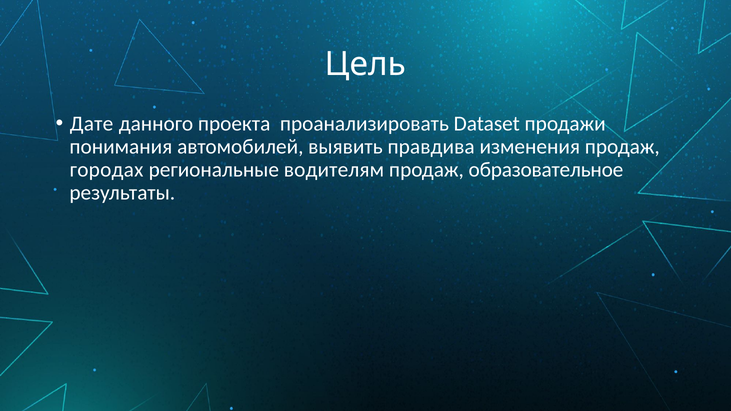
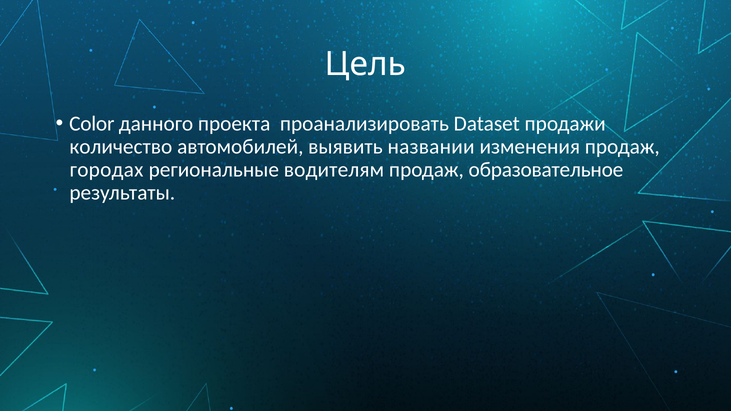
Дате: Дате -> Color (92, 124)
понимания: понимания -> количество (121, 147)
правдива: правдива -> названии (431, 147)
